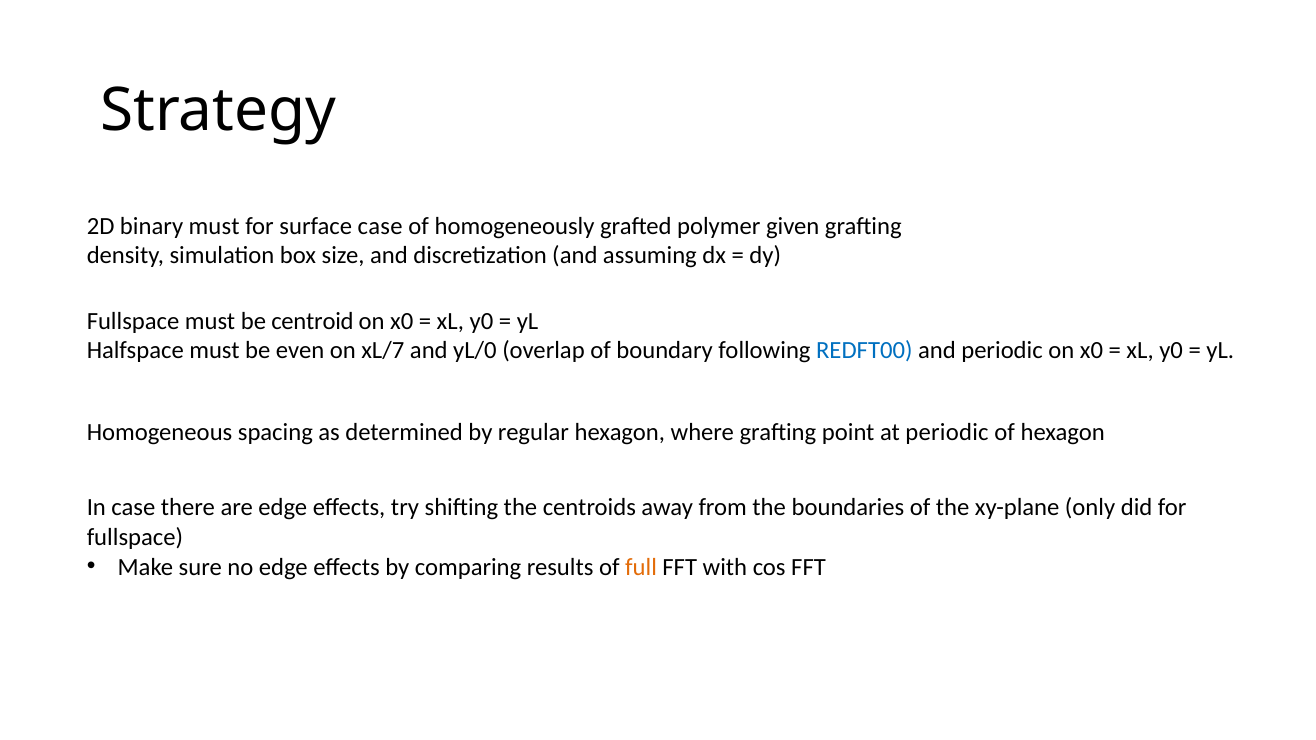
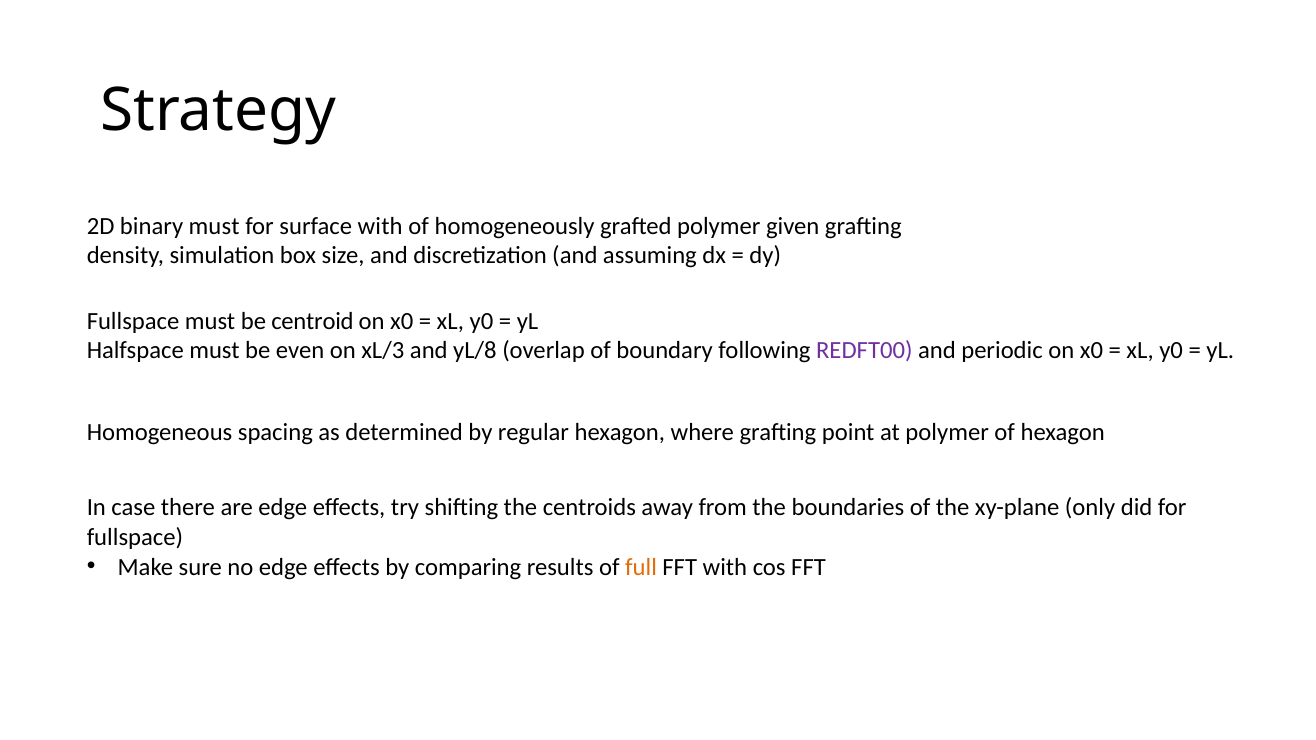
surface case: case -> with (380, 226)
xL/7: xL/7 -> xL/3 (383, 351)
yL/0: yL/0 -> yL/8 (475, 351)
REDFT00 colour: blue -> purple (864, 351)
at periodic: periodic -> polymer (947, 433)
